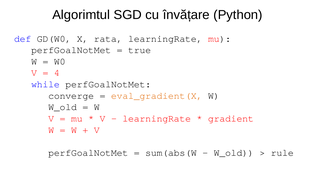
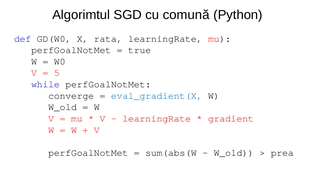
învățare: învățare -> comună (186, 15)
4: 4 -> 5 (57, 73)
eval_gradient(X colour: orange -> blue (157, 96)
rule: rule -> prea (282, 153)
